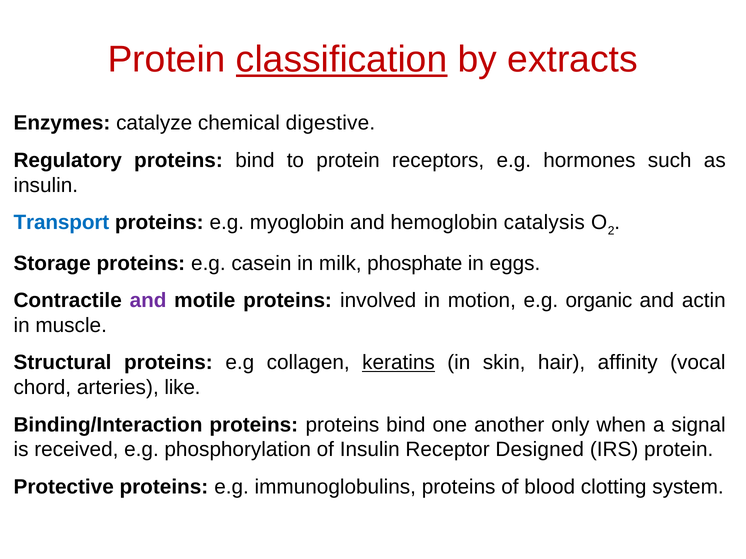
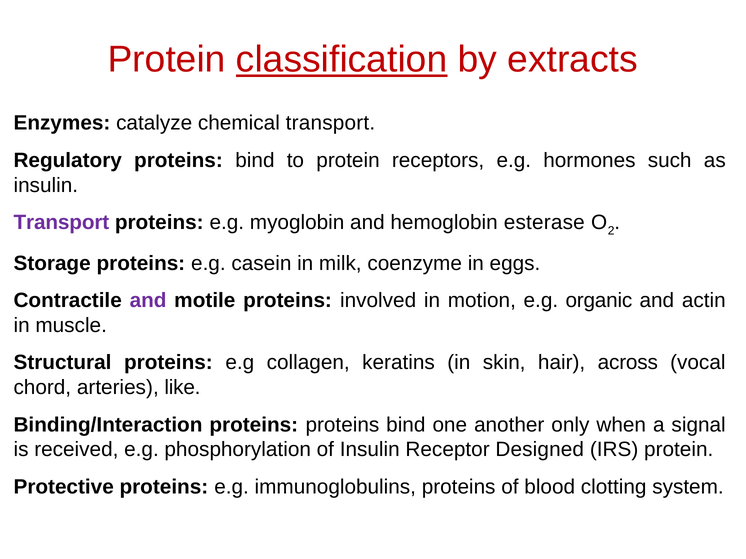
chemical digestive: digestive -> transport (330, 123)
Transport colour: blue -> purple (61, 223)
catalysis: catalysis -> esterase (544, 223)
phosphate: phosphate -> coenzyme (415, 263)
keratins underline: present -> none (398, 363)
affinity: affinity -> across (628, 363)
